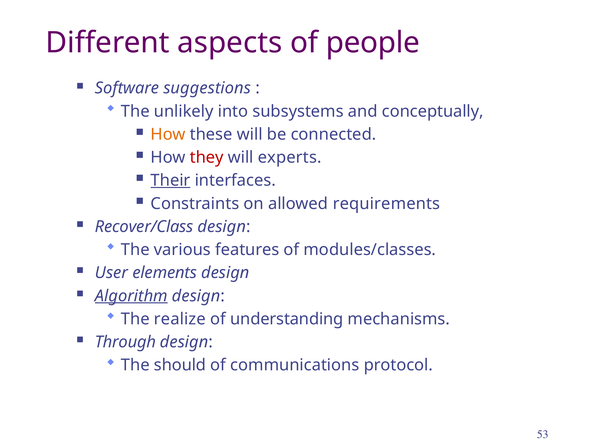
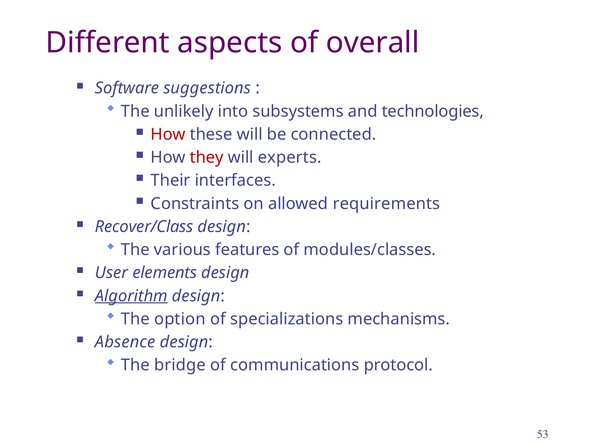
people: people -> overall (373, 43)
conceptually: conceptually -> technologies (433, 111)
How colour: orange -> red (168, 134)
Their underline: present -> none (171, 181)
realize: realize -> option (180, 319)
understanding: understanding -> specializations (287, 319)
Through: Through -> Absence (125, 342)
should: should -> bridge (180, 366)
